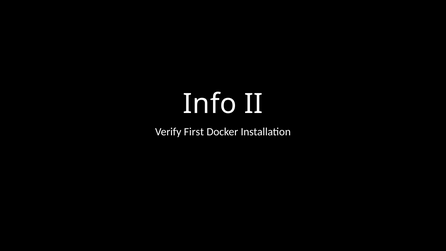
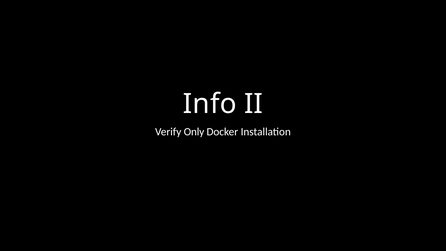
First: First -> Only (194, 132)
